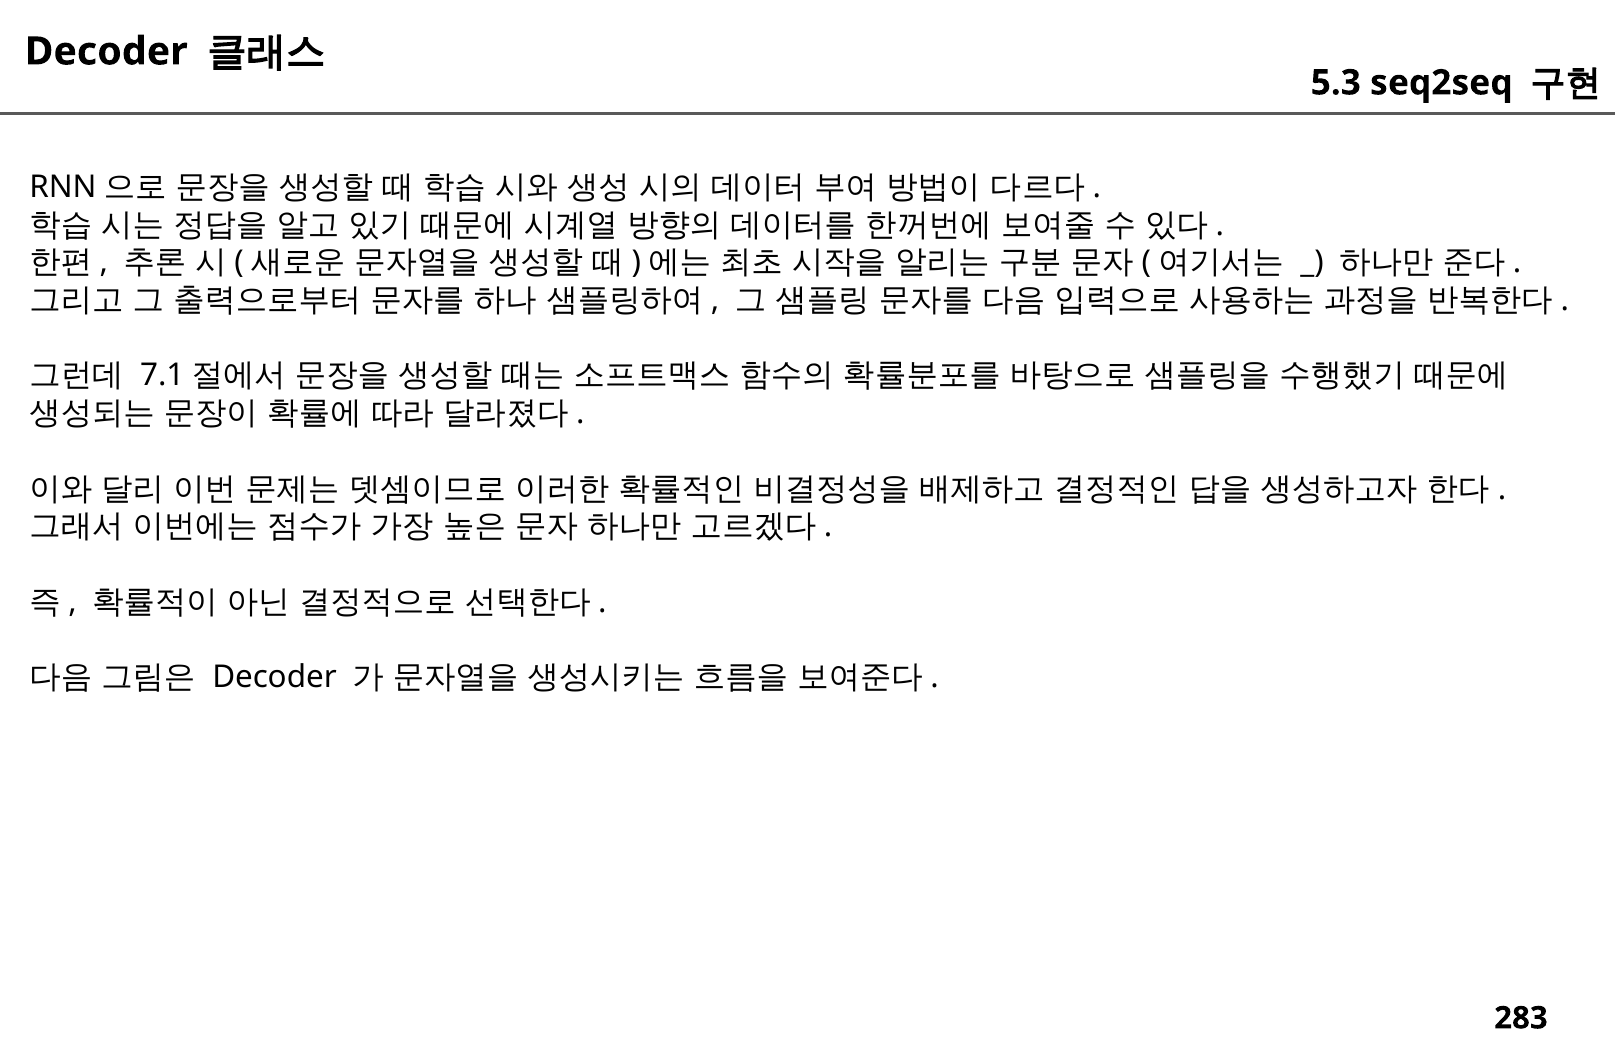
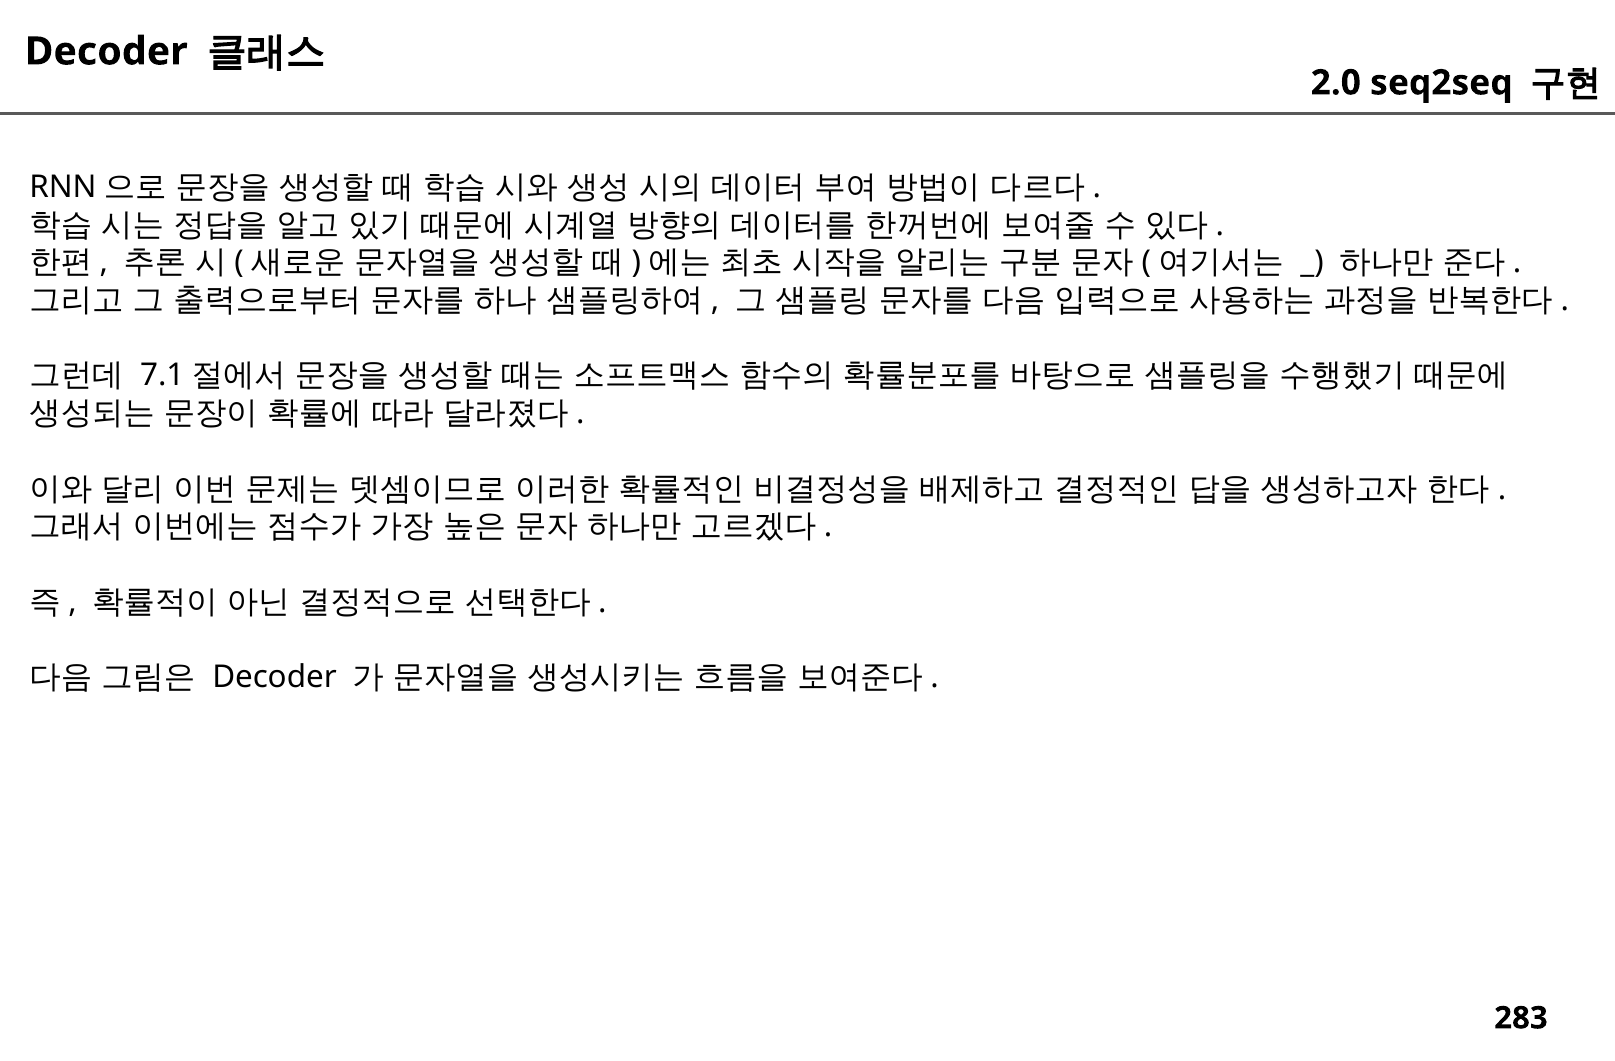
5.3: 5.3 -> 2.0 (1336, 83)
